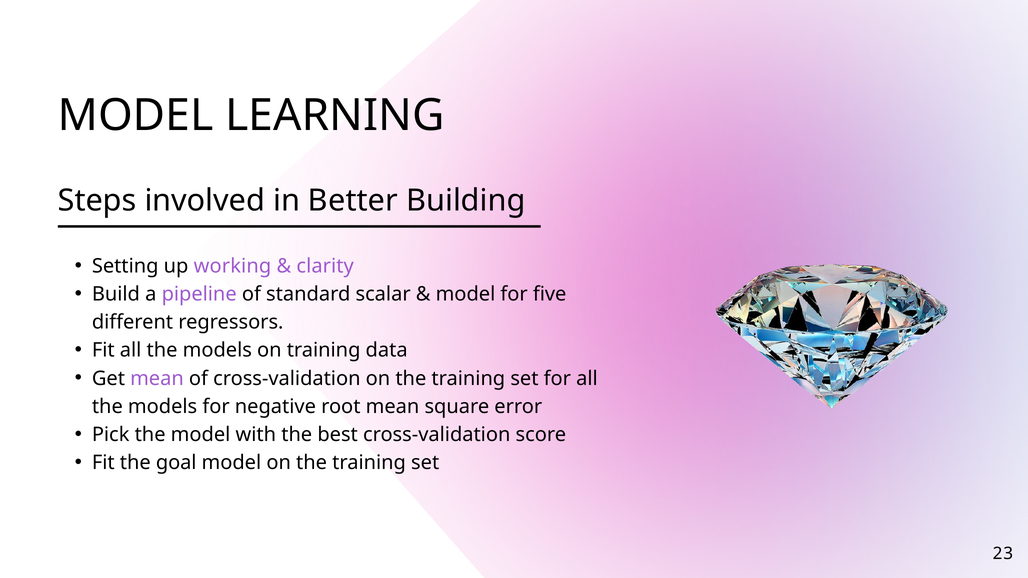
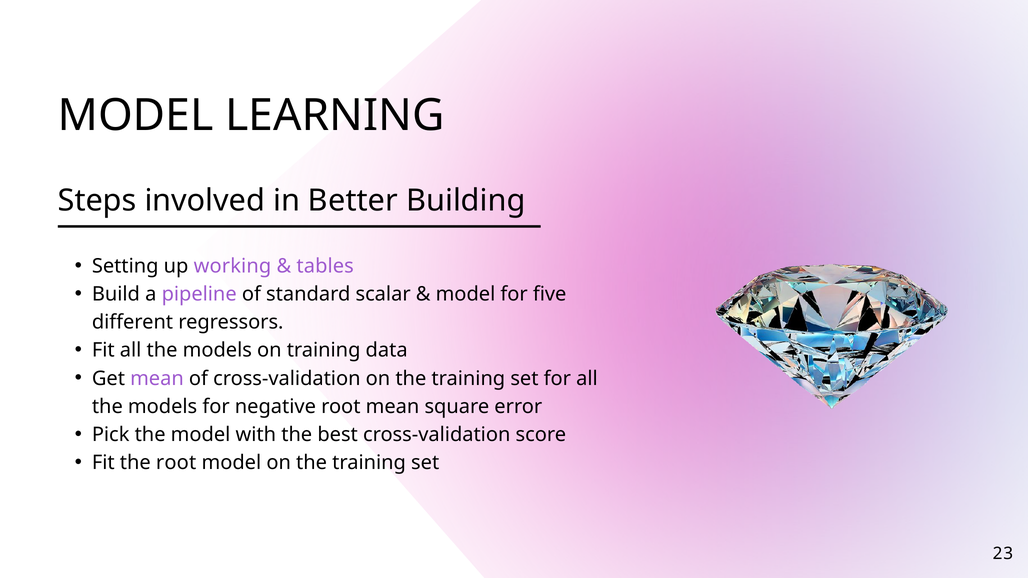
clarity: clarity -> tables (325, 266)
the goal: goal -> root (176, 463)
